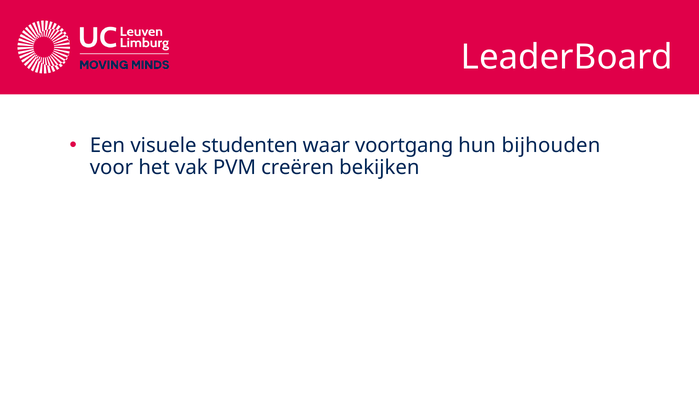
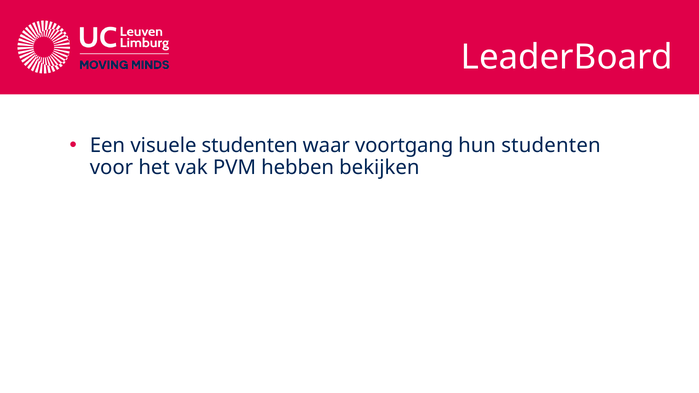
hun bijhouden: bijhouden -> studenten (551, 146)
creëren: creëren -> hebben (298, 168)
